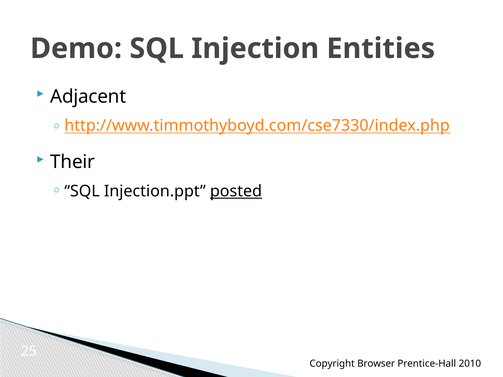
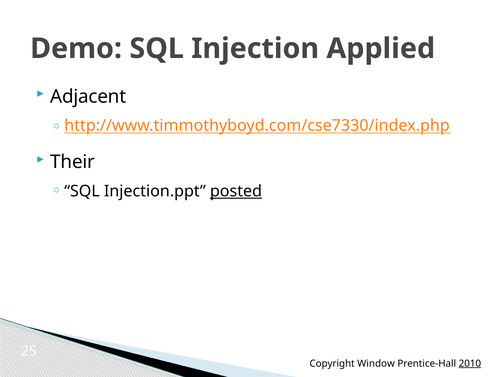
Entities: Entities -> Applied (381, 49)
Browser: Browser -> Window (376, 364)
2010 underline: none -> present (470, 364)
